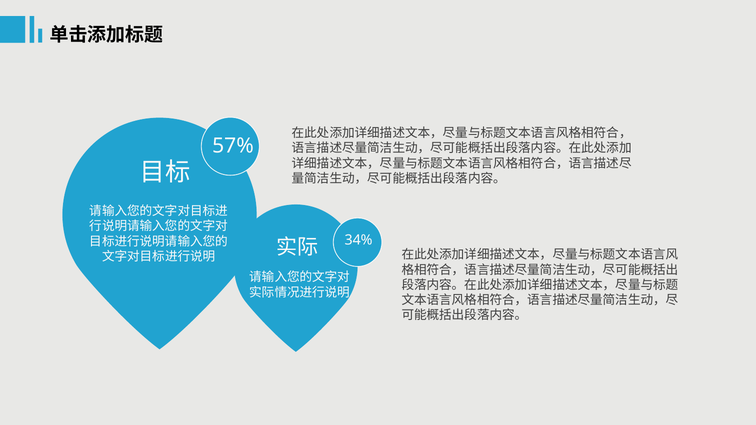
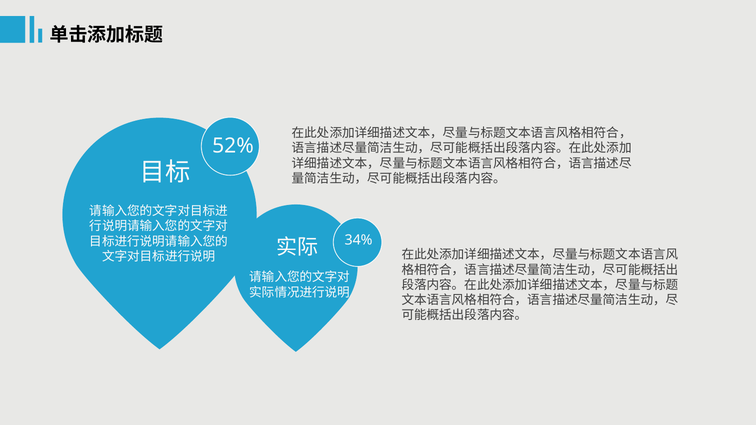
57%: 57% -> 52% (233, 146)
